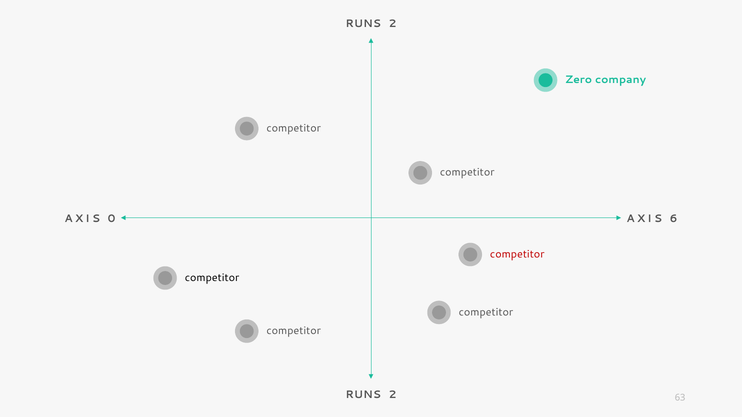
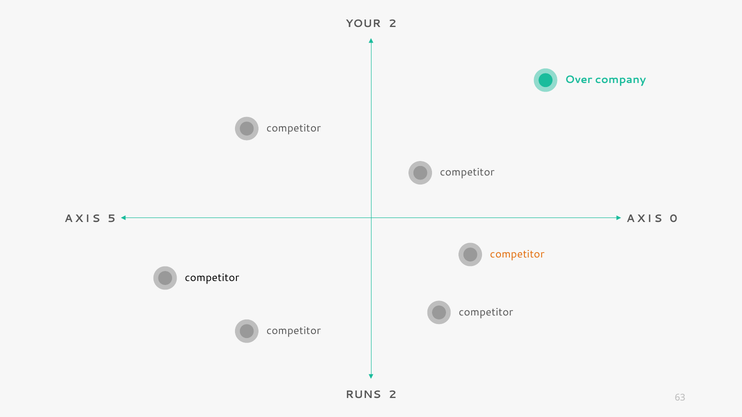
RUNS: RUNS -> YOUR (363, 24)
Zero: Zero -> Over (579, 80)
0: 0 -> 5 (112, 219)
6: 6 -> 0 (674, 219)
competitor colour: red -> orange (517, 254)
